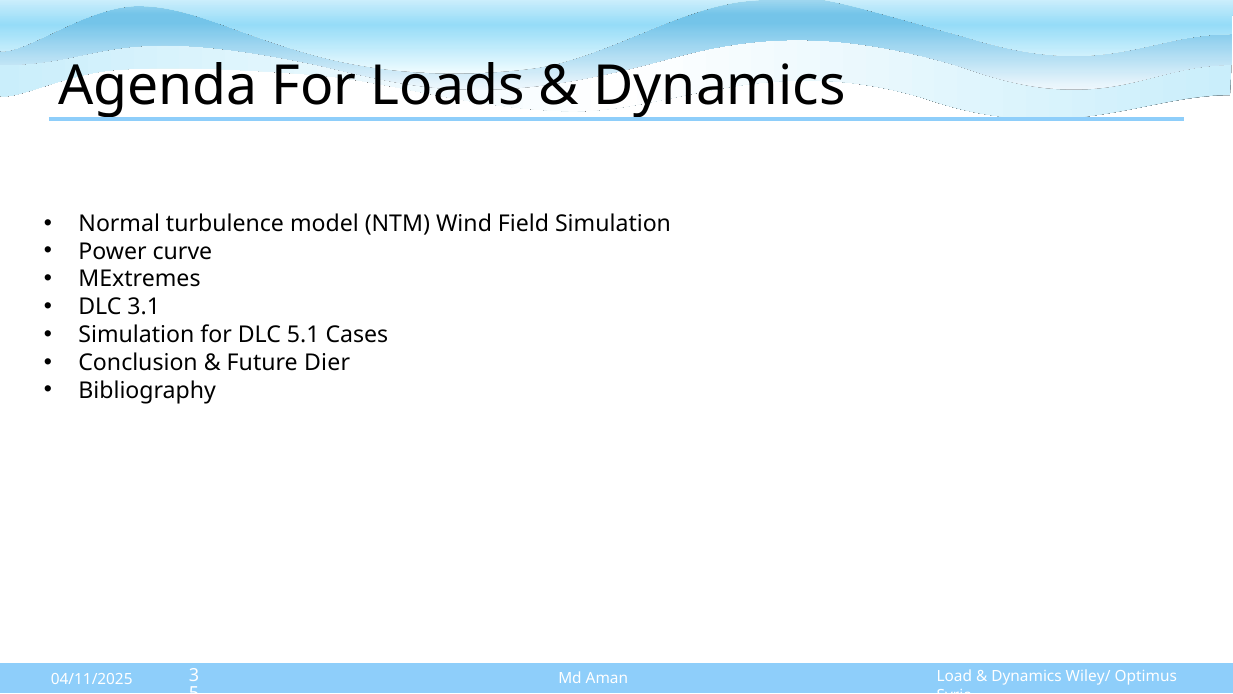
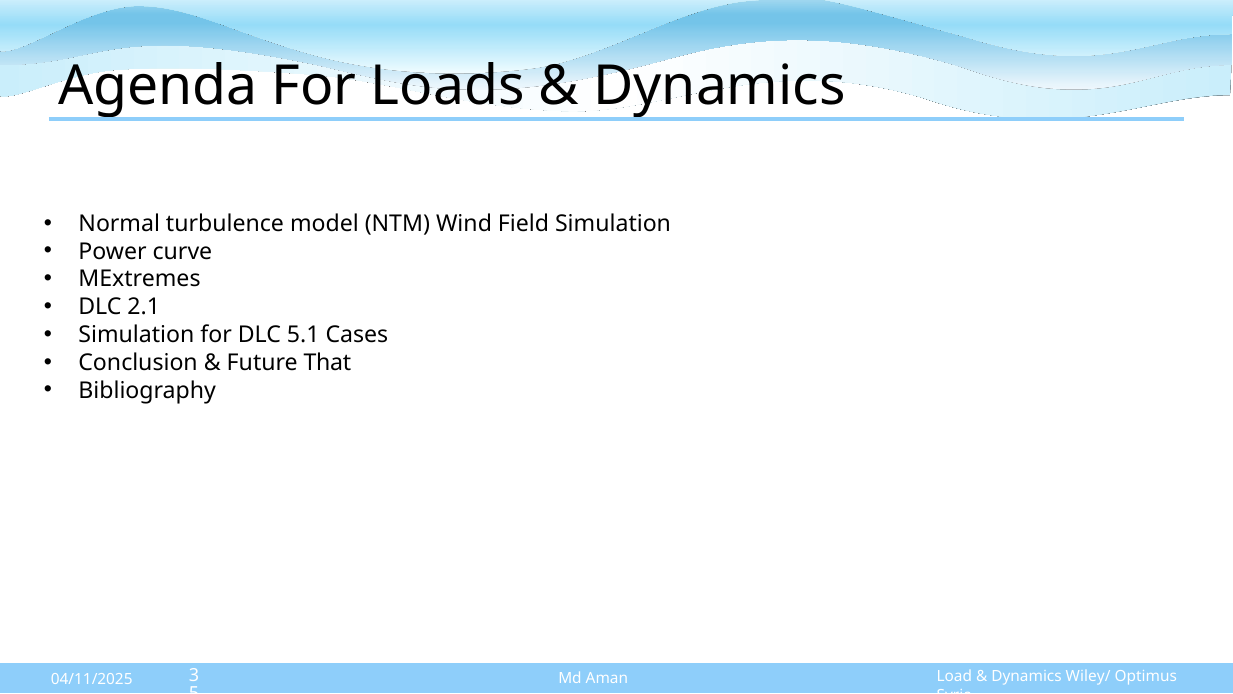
3.1: 3.1 -> 2.1 (144, 307)
Dier: Dier -> That (327, 362)
